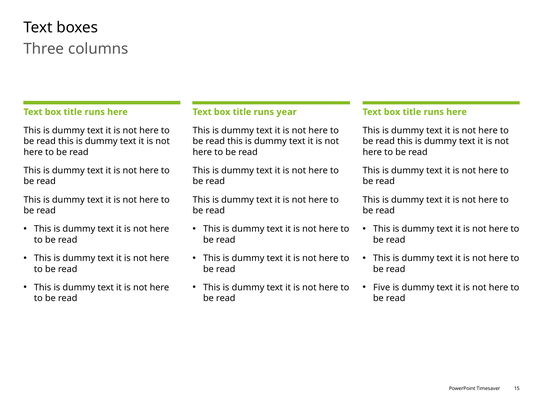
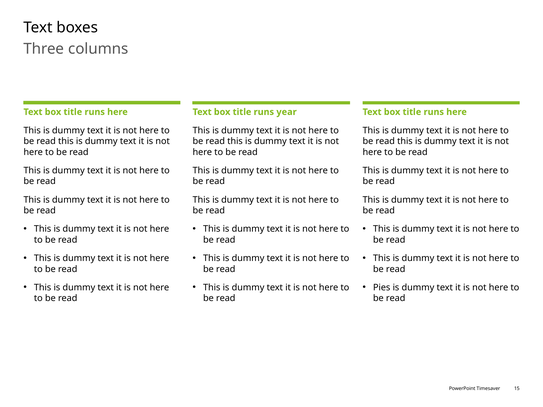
Five: Five -> Pies (382, 288)
